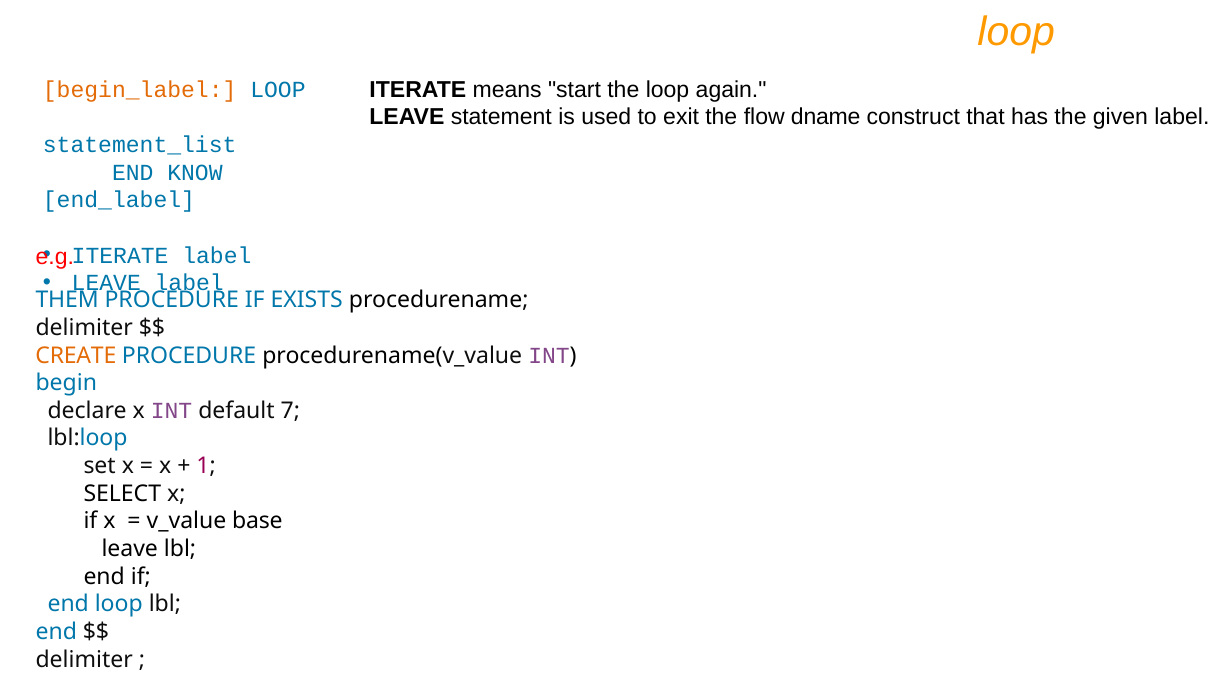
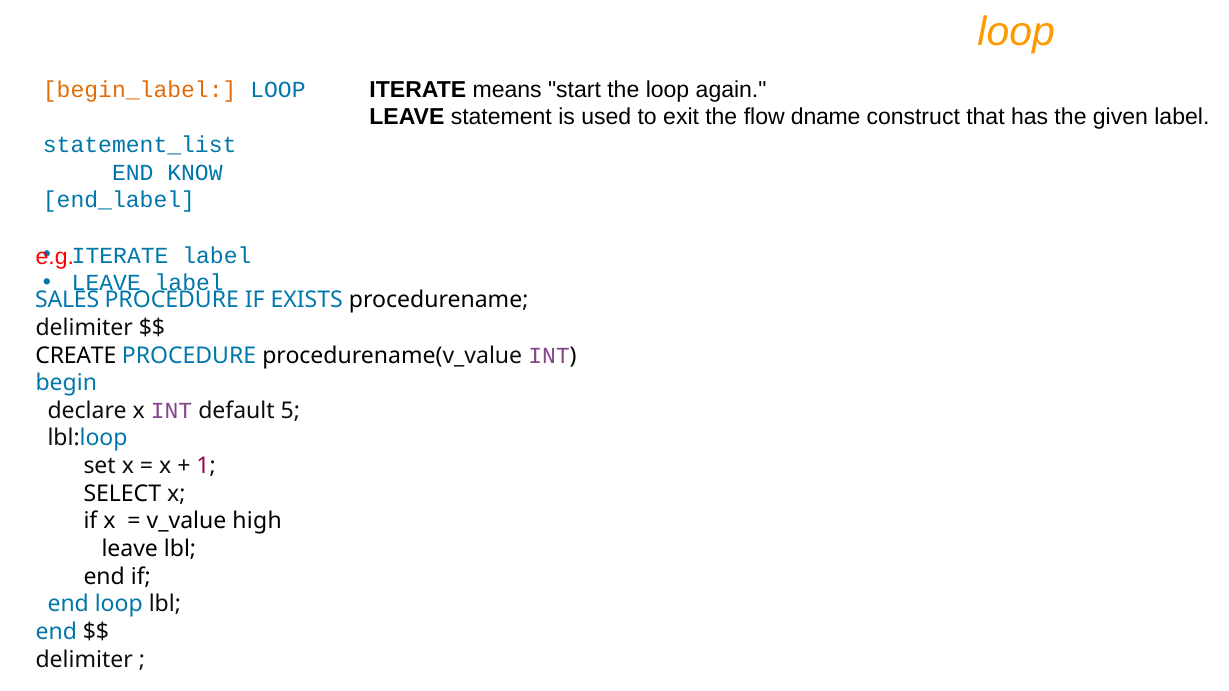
THEM: THEM -> SALES (67, 300)
CREATE colour: orange -> black (76, 356)
7: 7 -> 5 (290, 411)
base: base -> high (257, 521)
